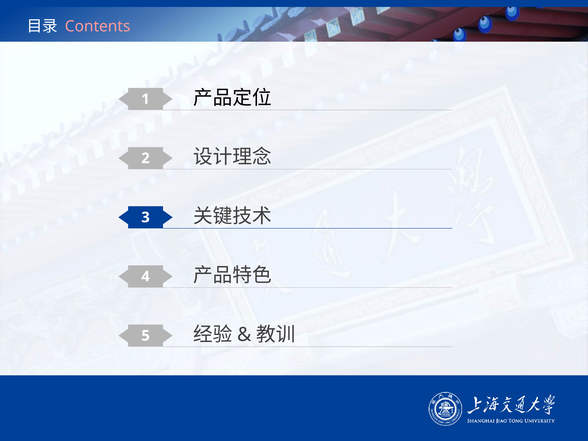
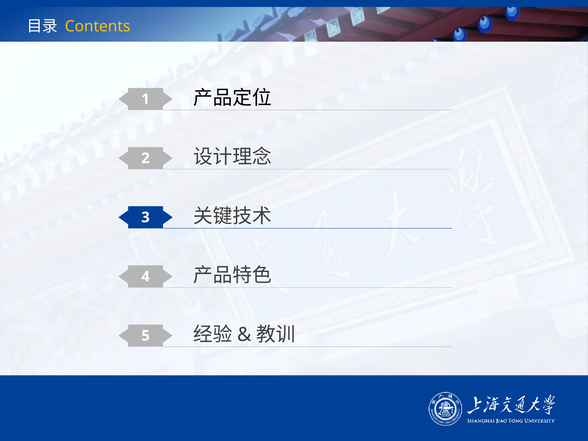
Contents colour: pink -> yellow (98, 26)
